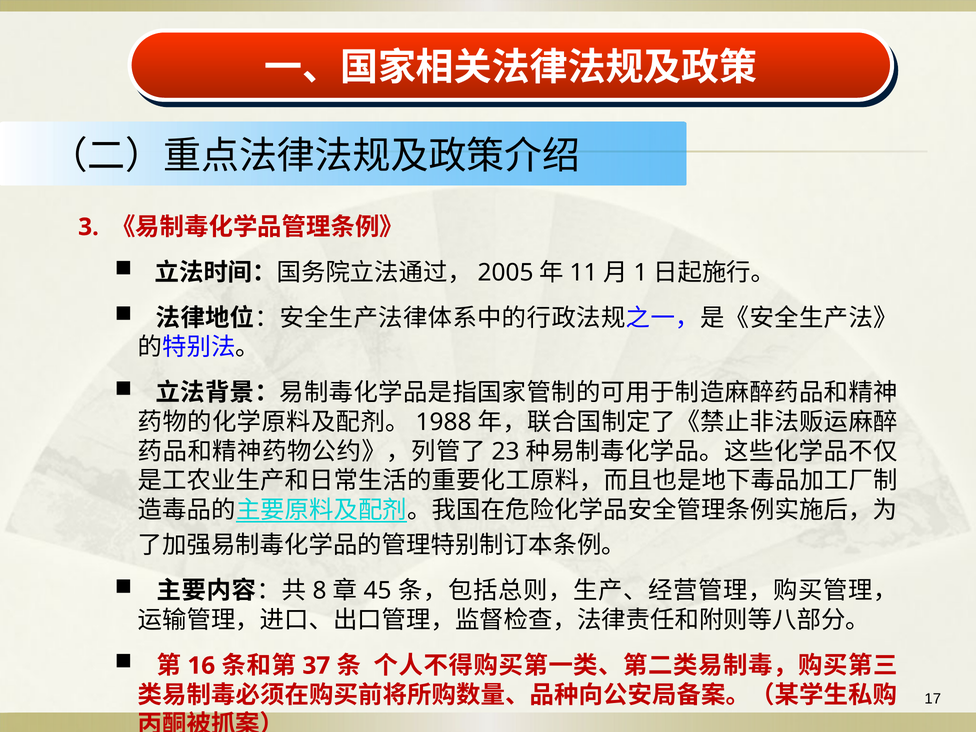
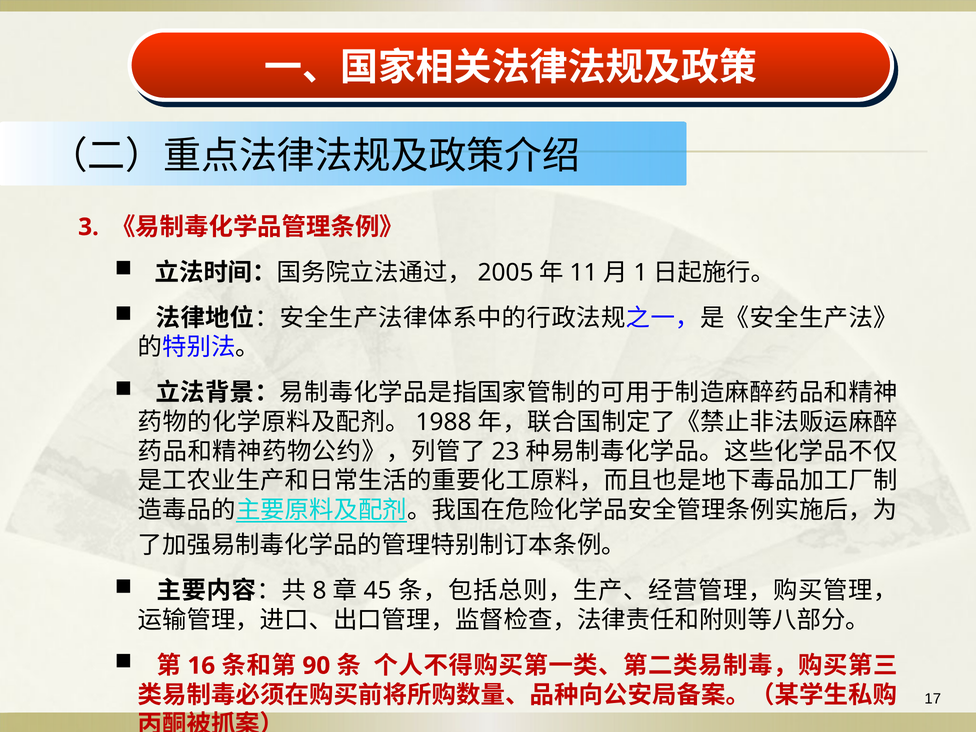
37: 37 -> 90 (316, 666)
